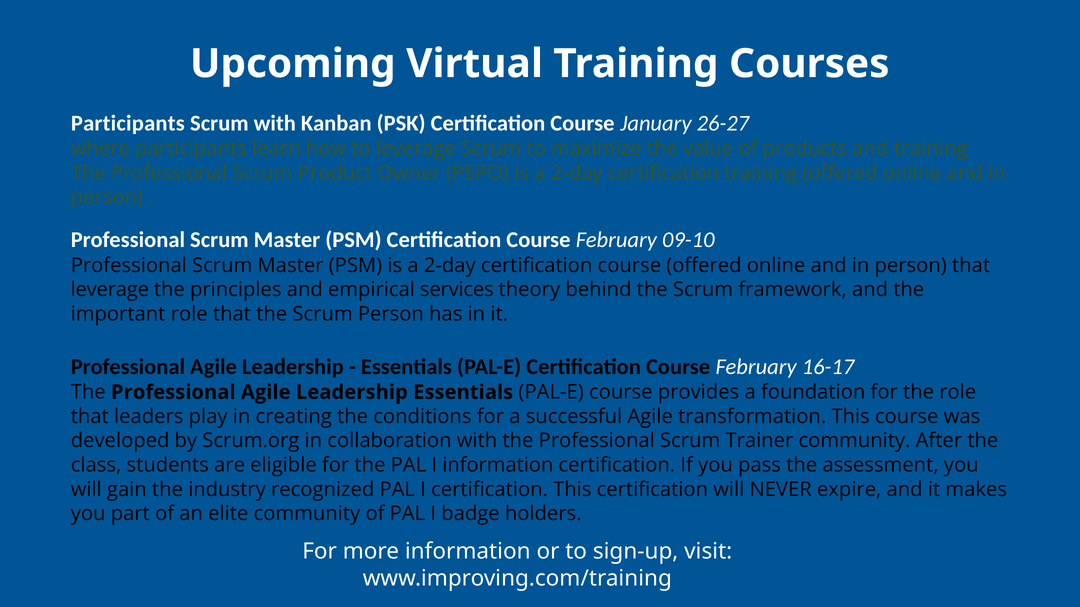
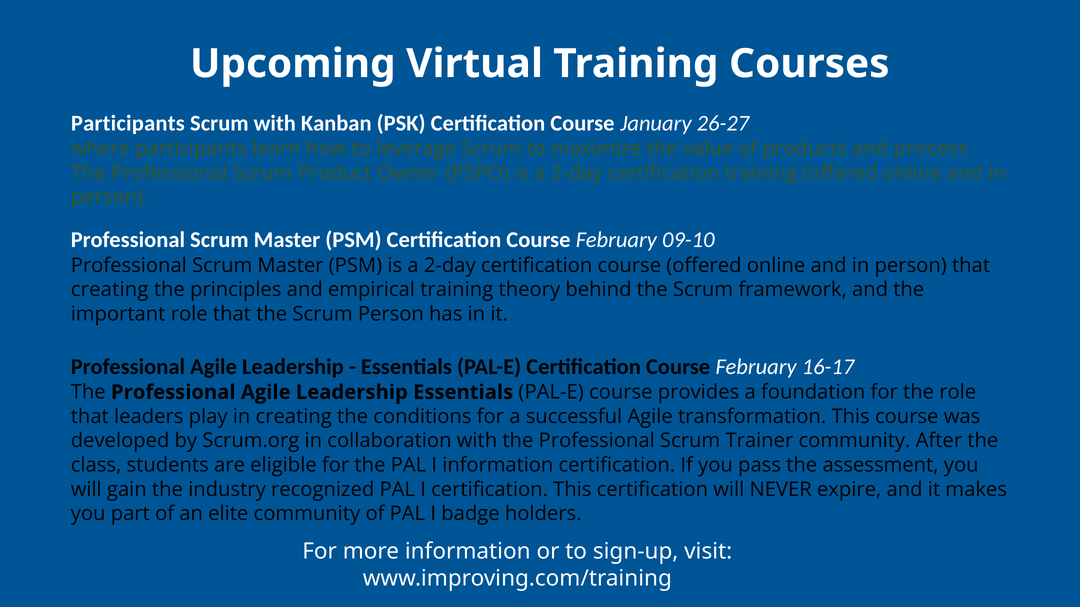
and training: training -> process (931, 149)
leverage: leverage -> creating (110, 290)
empirical services: services -> training (457, 290)
